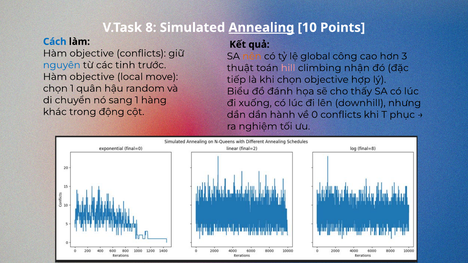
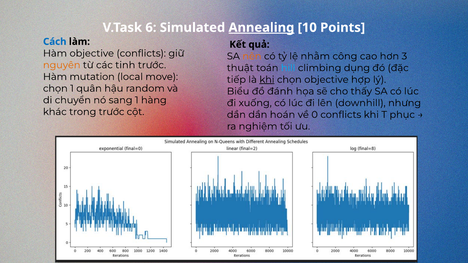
8: 8 -> 6 (151, 28)
global: global -> nhằm (315, 56)
nguyên colour: blue -> orange (62, 65)
hill colour: pink -> light blue (288, 68)
nhận: nhận -> dụng (357, 68)
objective: objective -> mutation (92, 77)
khi underline: none -> present (267, 80)
trong động: động -> trước (112, 112)
hành: hành -> hoán (283, 115)
